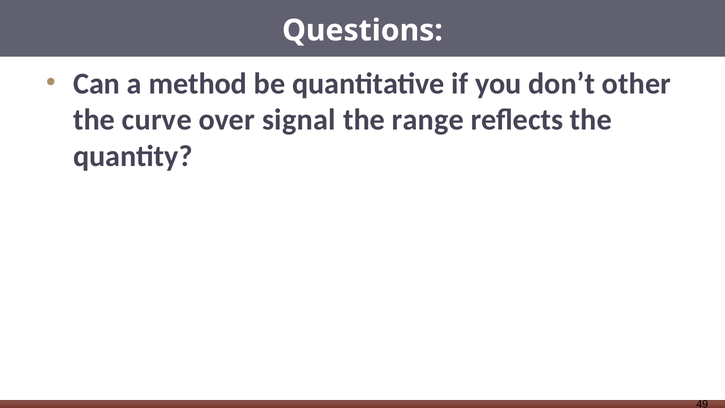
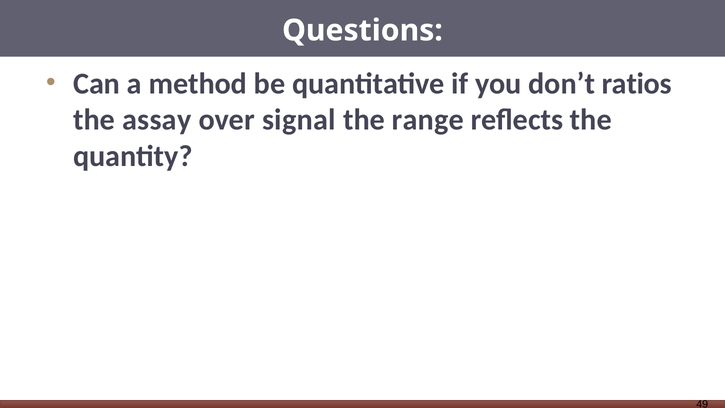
other: other -> ratios (637, 84)
curve: curve -> assay (157, 120)
